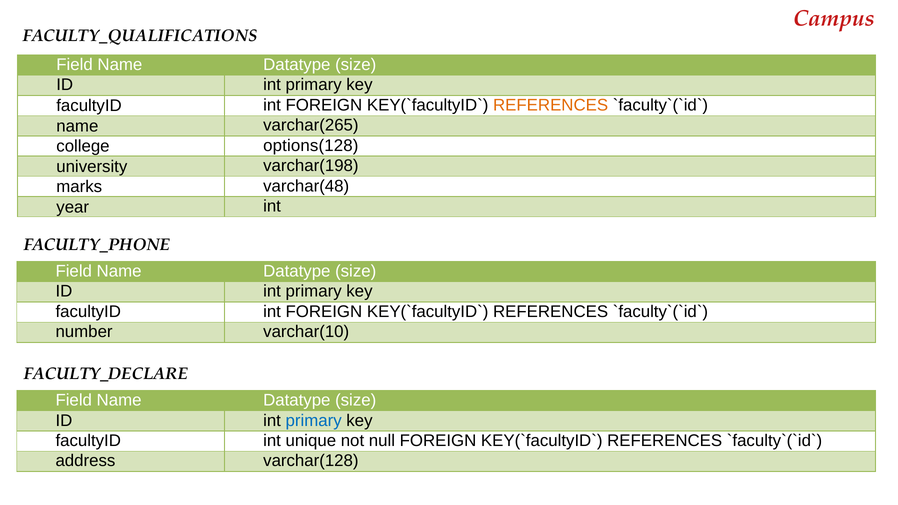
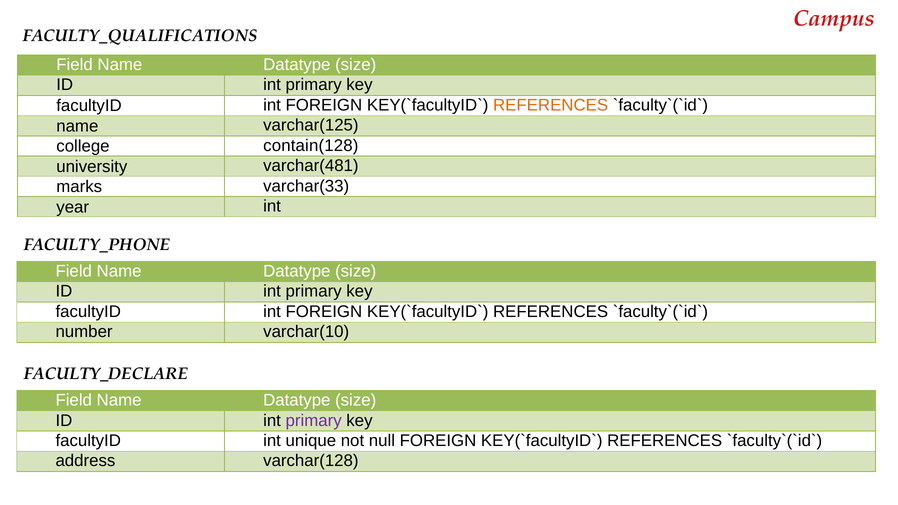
varchar(265: varchar(265 -> varchar(125 (311, 125)
options(128: options(128 -> contain(128 (311, 146)
varchar(198: varchar(198 -> varchar(481 (311, 166)
varchar(48: varchar(48 -> varchar(33 (306, 186)
primary colour: blue -> purple (314, 421)
